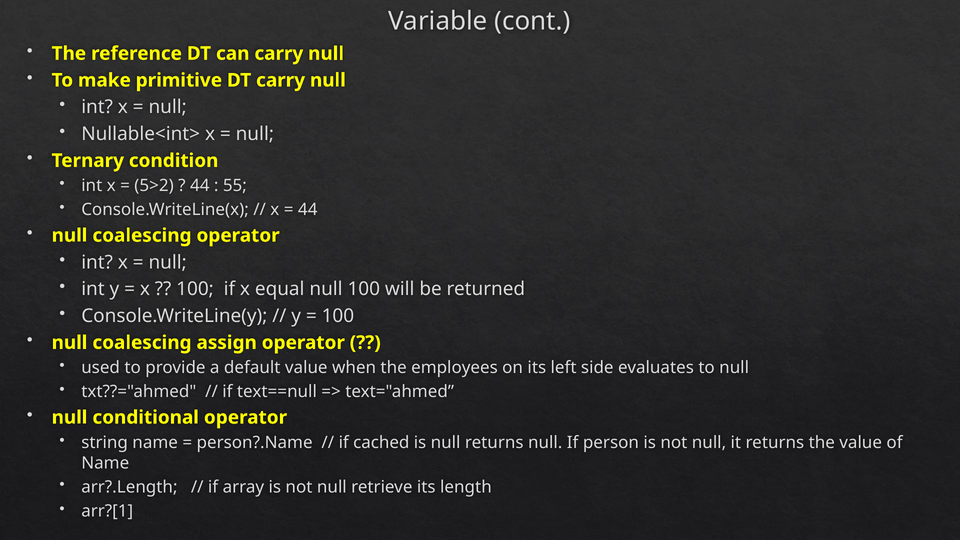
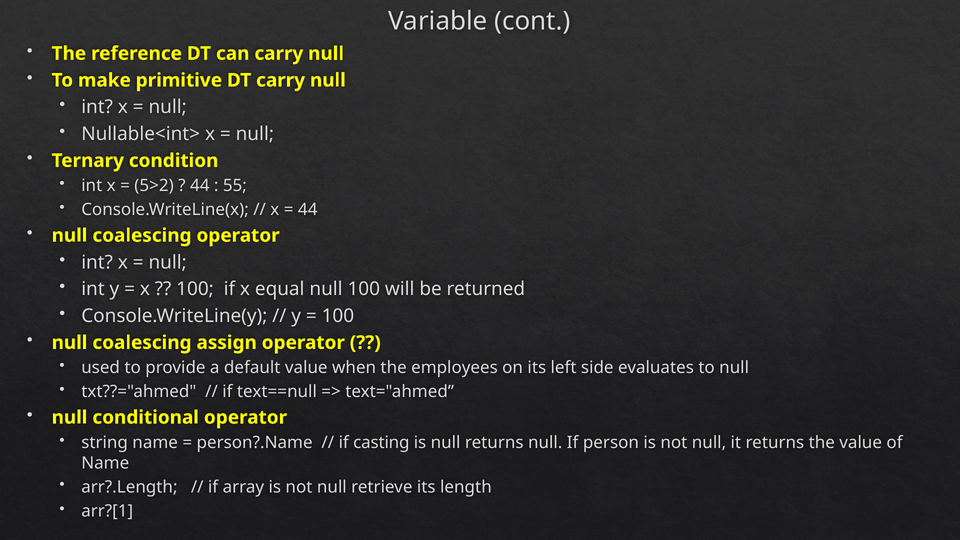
cached: cached -> casting (381, 442)
